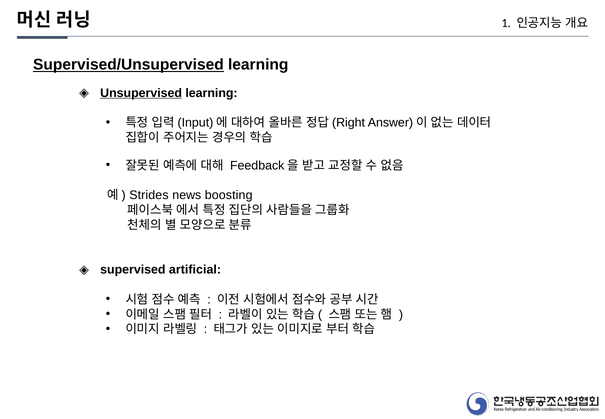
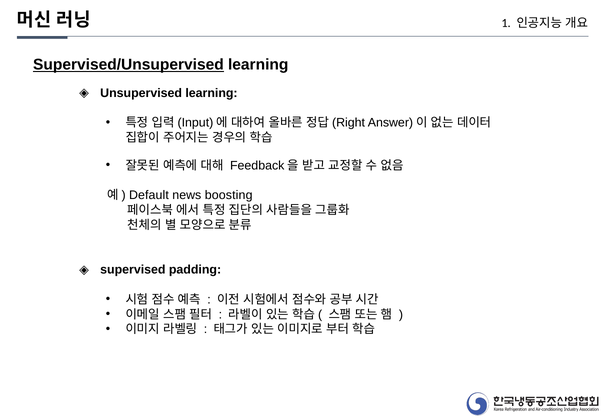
Unsupervised underline: present -> none (141, 93)
Strides: Strides -> Default (149, 195)
artificial: artificial -> padding (195, 270)
